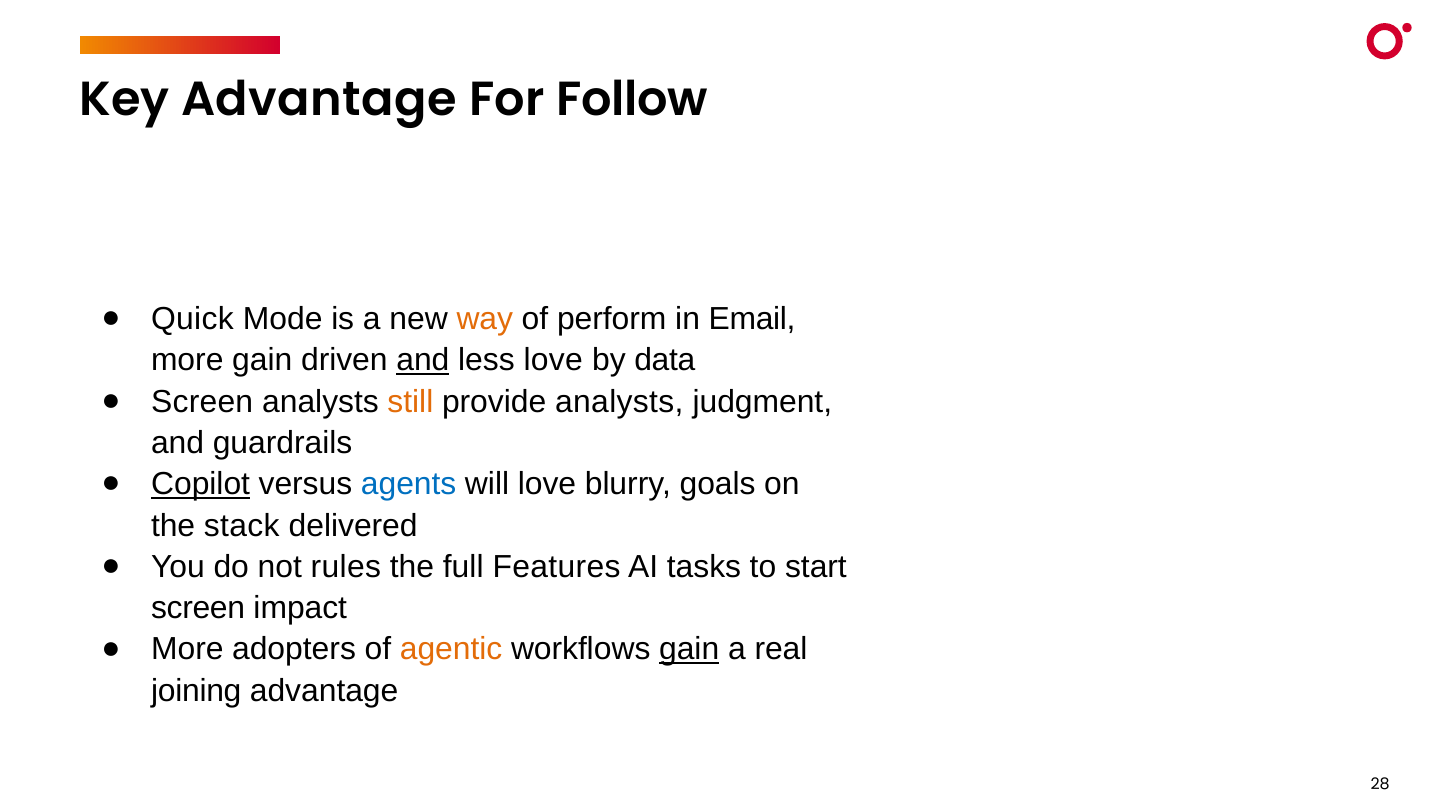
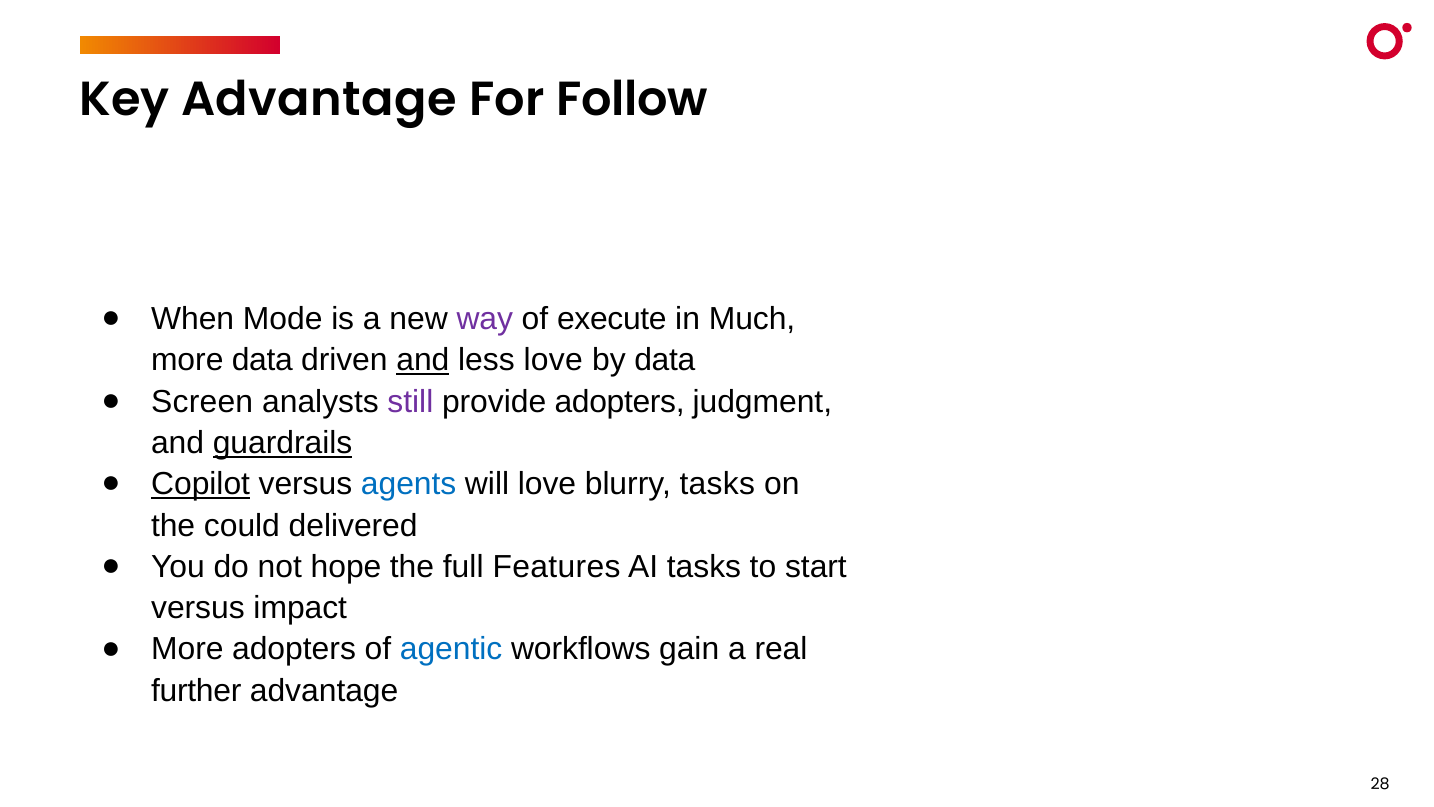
Quick: Quick -> When (193, 319)
way colour: orange -> purple (485, 319)
perform: perform -> execute (612, 319)
Email: Email -> Much (752, 319)
more gain: gain -> data (262, 360)
still colour: orange -> purple (410, 402)
provide analysts: analysts -> adopters (620, 402)
guardrails underline: none -> present (283, 443)
blurry goals: goals -> tasks (717, 484)
stack: stack -> could (242, 525)
rules: rules -> hope (346, 567)
screen: screen -> versus (198, 608)
agentic colour: orange -> blue (451, 649)
gain underline: present -> none (689, 649)
joining: joining -> further (196, 690)
